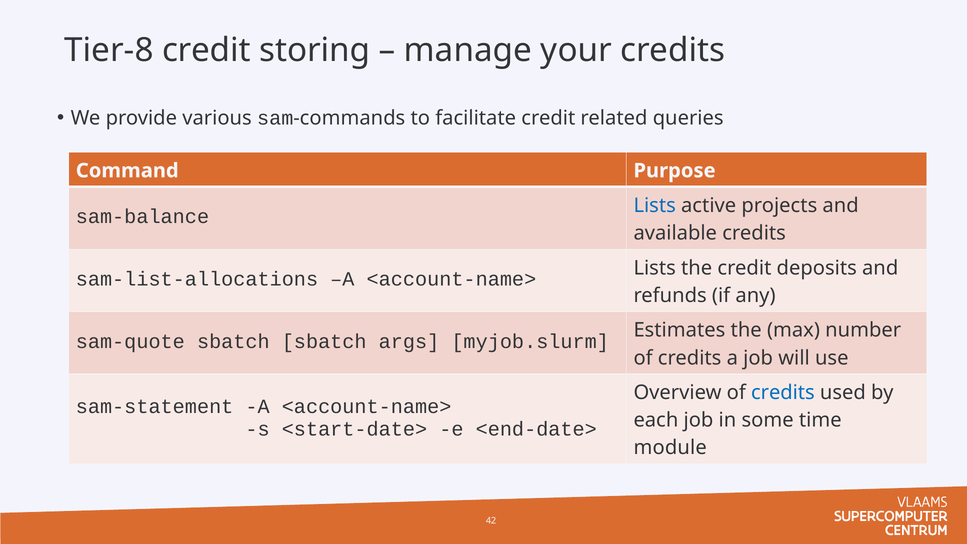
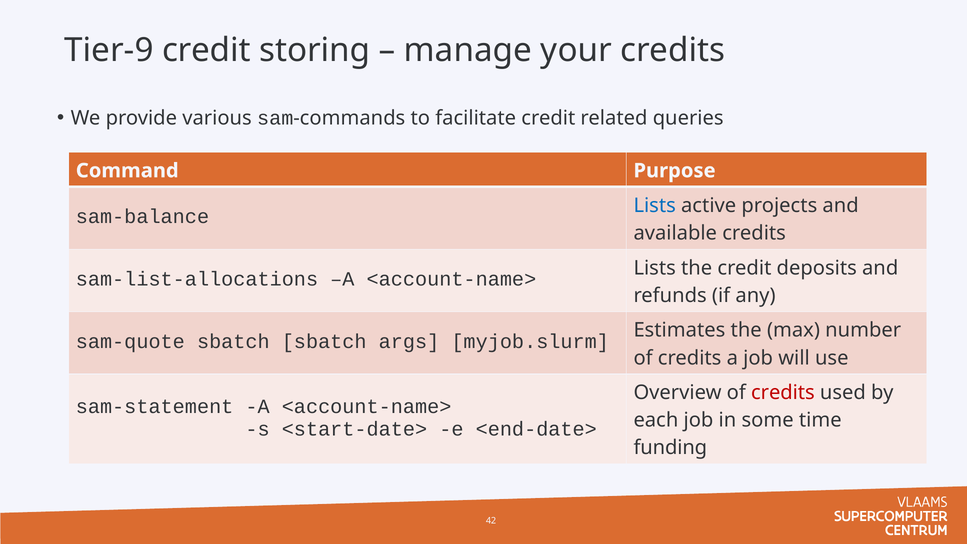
Tier-8: Tier-8 -> Tier-9 (109, 50)
credits colour: blue -> red (783, 393)
module: module -> funding (670, 448)
